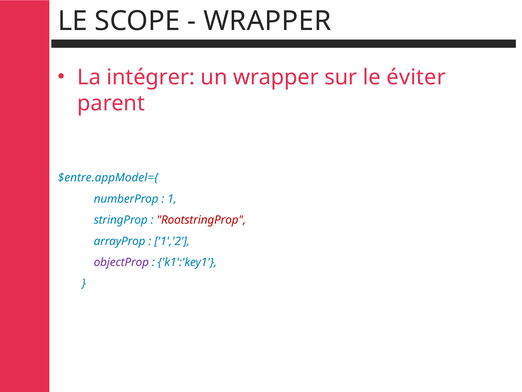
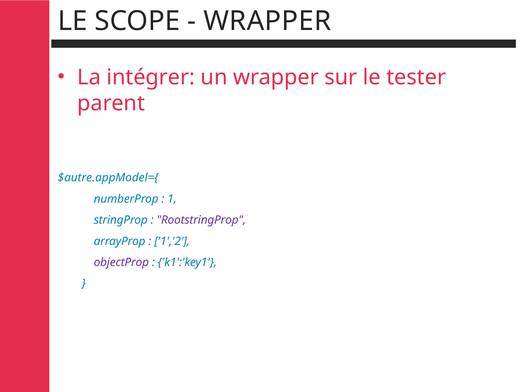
éviter: éviter -> tester (416, 77)
$entre.appModel={: $entre.appModel={ -> $autre.appModel={ (108, 177)
RootstringProp colour: red -> purple (201, 220)
